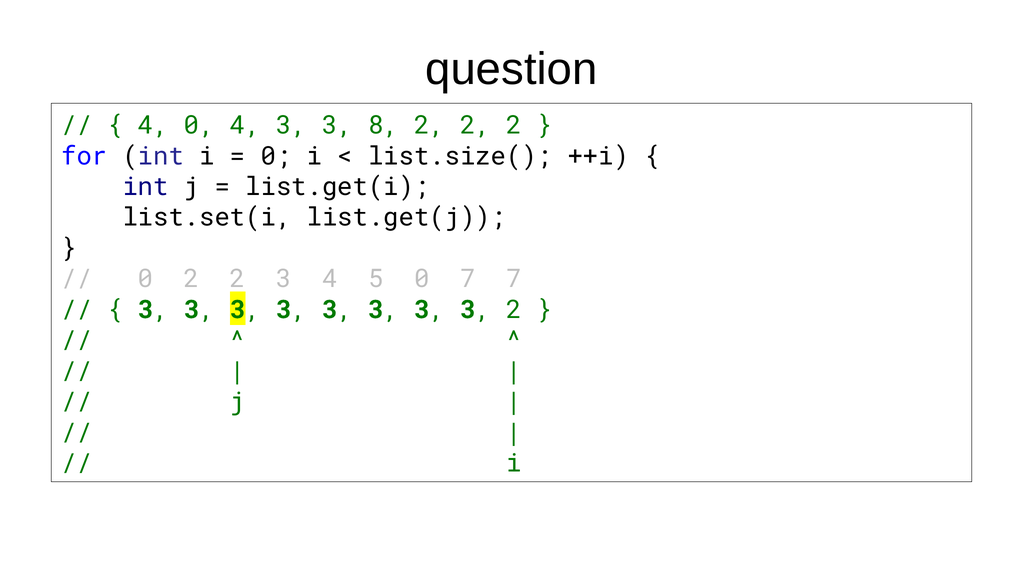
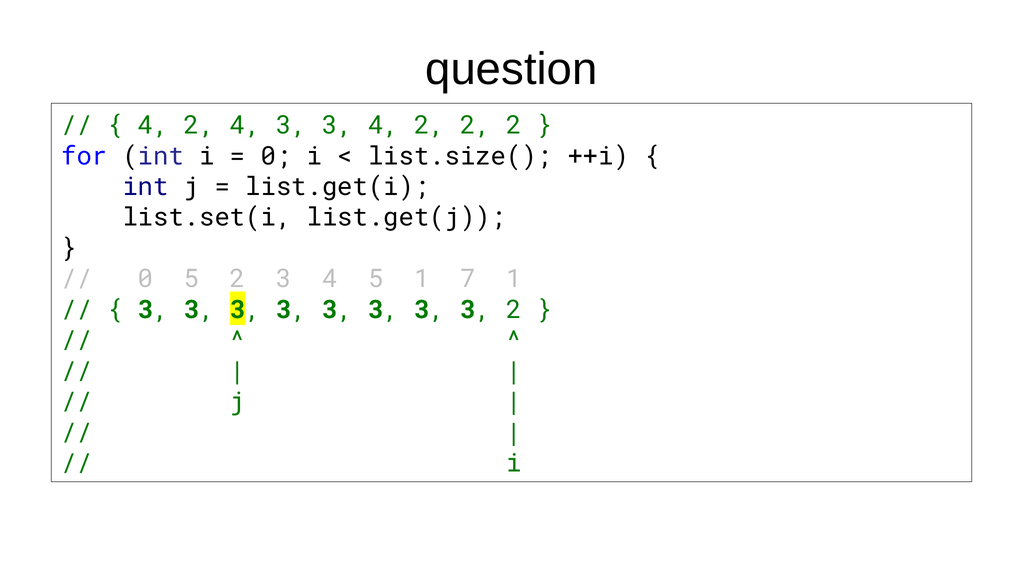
0: 0 -> 2 (199, 125)
3 3 8: 8 -> 4 (383, 125)
0 2: 2 -> 5 (192, 279)
5 0: 0 -> 1 (422, 279)
7 7: 7 -> 1 (514, 279)
